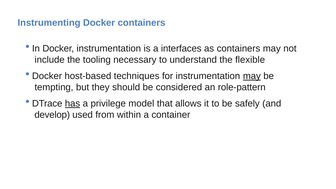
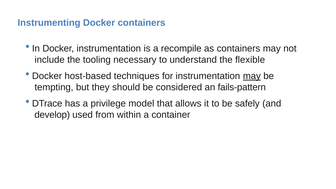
interfaces: interfaces -> recompile (181, 48)
role-pattern: role-pattern -> fails-pattern (242, 87)
has underline: present -> none (72, 104)
